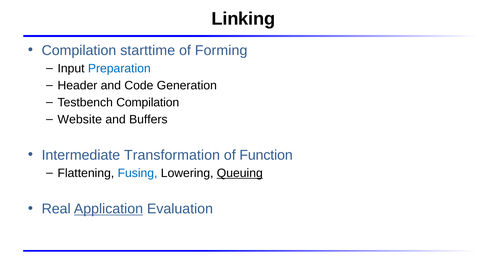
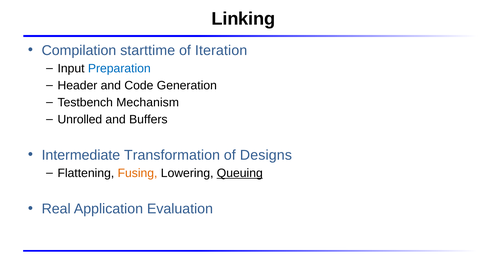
Forming: Forming -> Iteration (221, 50)
Testbench Compilation: Compilation -> Mechanism (148, 103)
Website: Website -> Unrolled (80, 120)
Function: Function -> Designs (266, 155)
Fusing colour: blue -> orange (138, 173)
Application underline: present -> none (108, 209)
